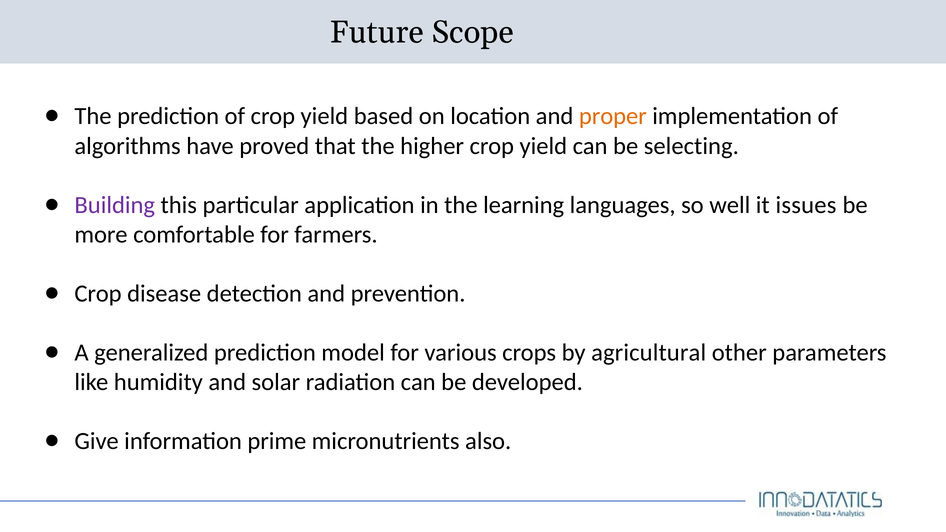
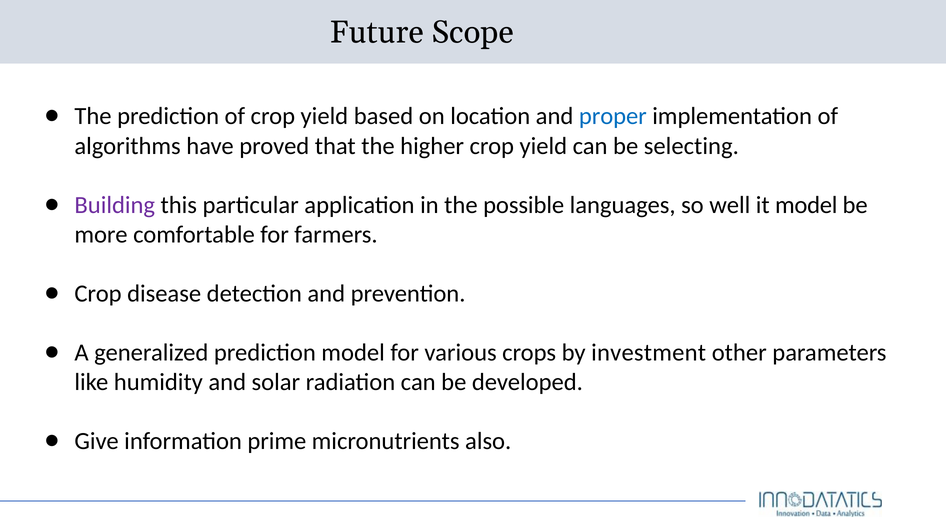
proper colour: orange -> blue (613, 116)
learning: learning -> possible (524, 205)
it issues: issues -> model (806, 205)
agricultural: agricultural -> investment (649, 353)
